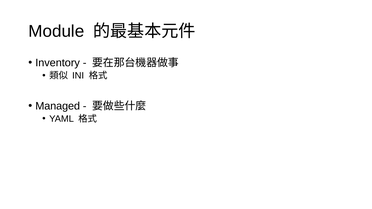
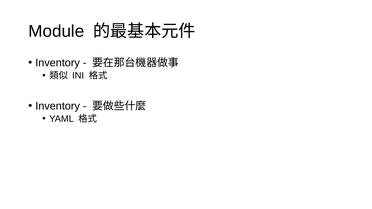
Managed: Managed -> Inventory (58, 106)
